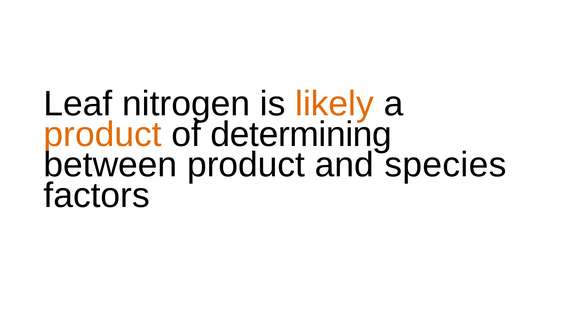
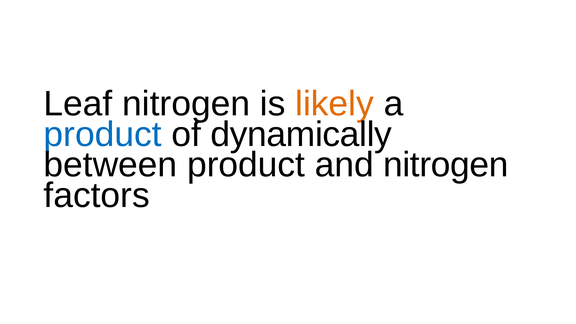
product colour: orange -> blue (103, 134)
determining: determining -> dynamically (301, 134)
and species: species -> nitrogen (446, 165)
